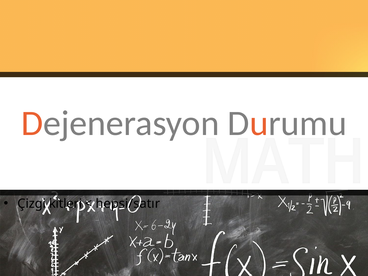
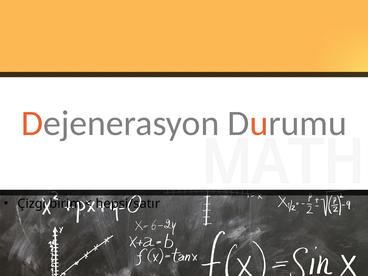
kitleri: kitleri -> birim (65, 204)
